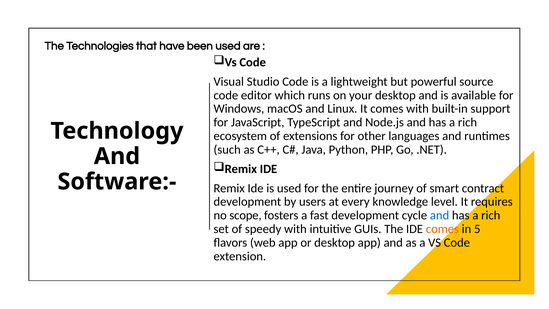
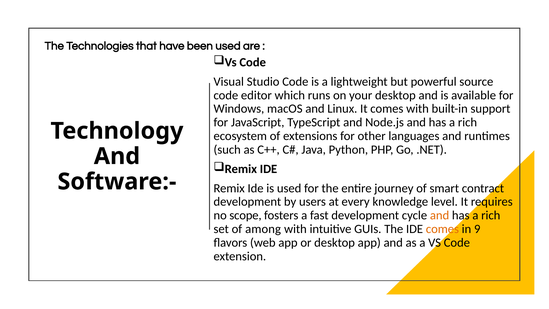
and colour: blue -> orange (440, 215)
speedy: speedy -> among (263, 229)
5: 5 -> 9 (477, 229)
